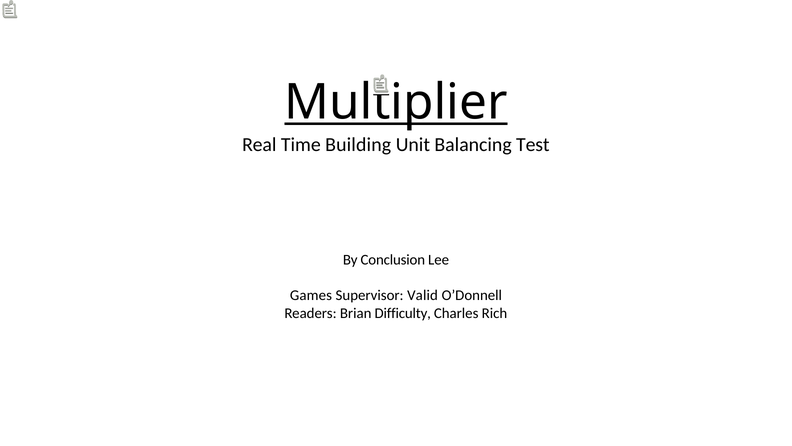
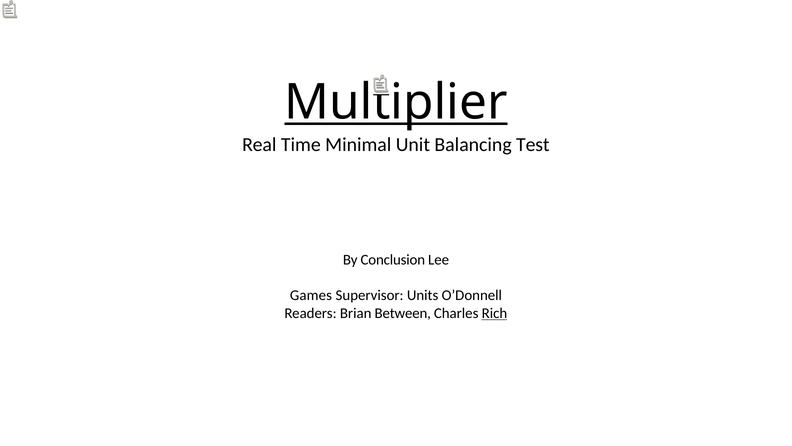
Building: Building -> Minimal (358, 144)
Valid: Valid -> Units (423, 295)
Difficulty: Difficulty -> Between (403, 313)
Rich underline: none -> present (494, 313)
